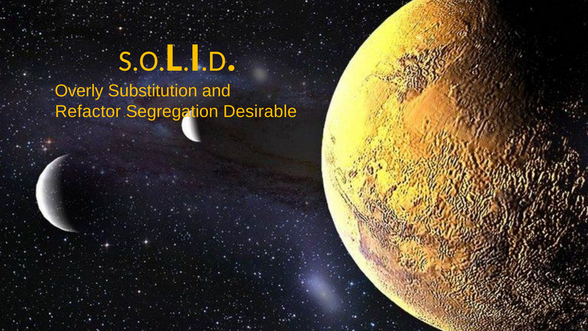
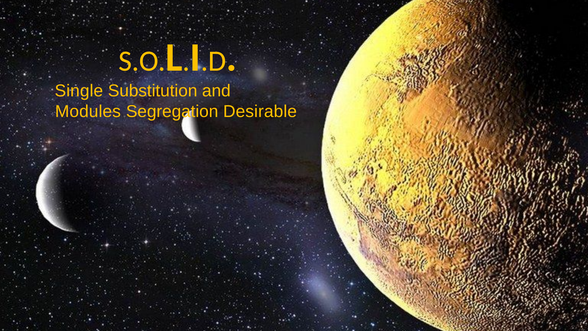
Overly: Overly -> Single (79, 91)
Refactor: Refactor -> Modules (88, 111)
